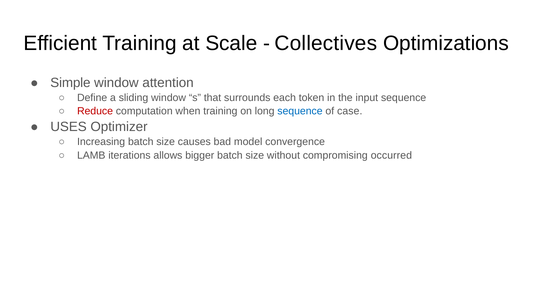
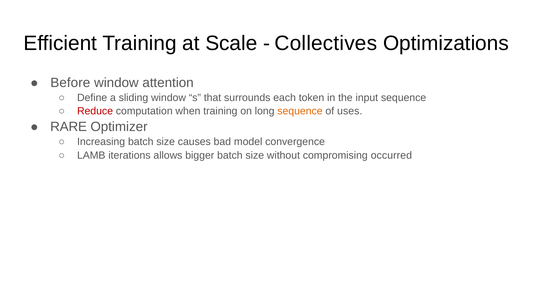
Simple: Simple -> Before (70, 83)
sequence colour: blue -> orange (300, 111)
case: case -> uses (350, 111)
USES: USES -> RARE (69, 127)
